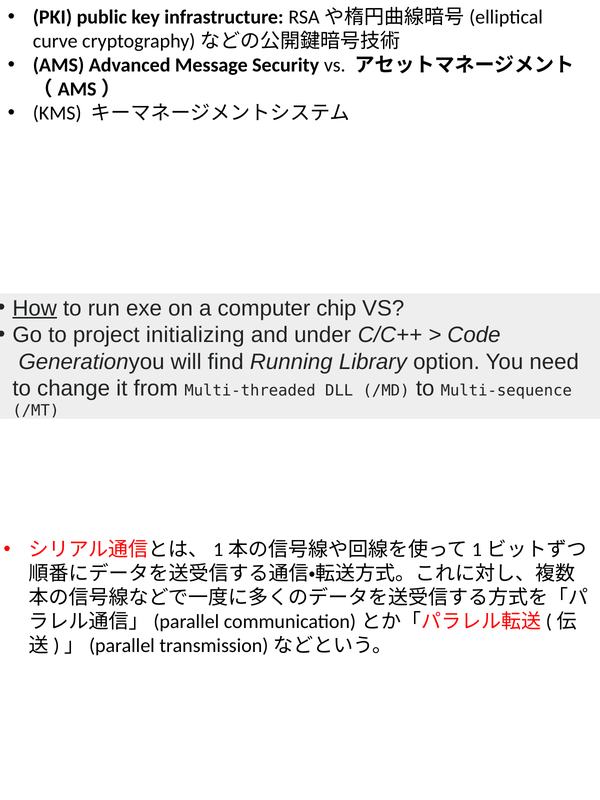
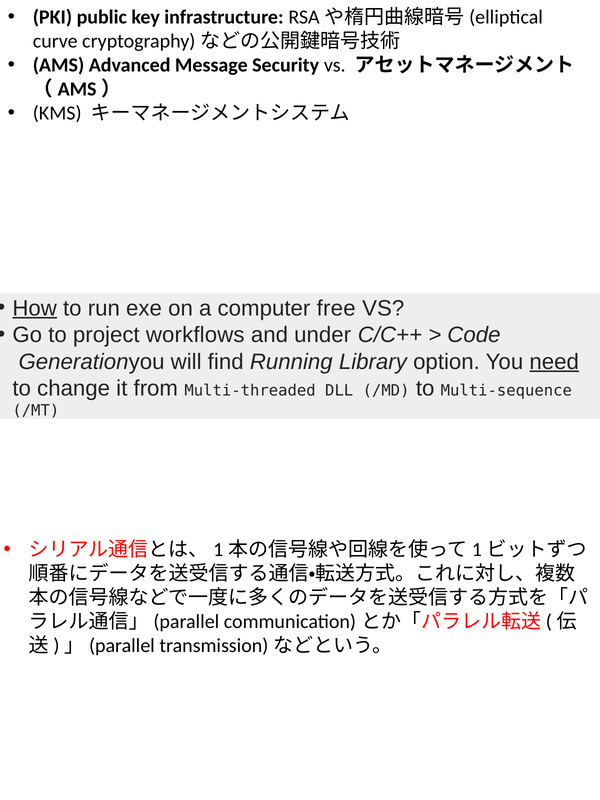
chip: chip -> free (336, 308)
initializing: initializing -> workflows (195, 335)
need underline: none -> present (554, 362)
